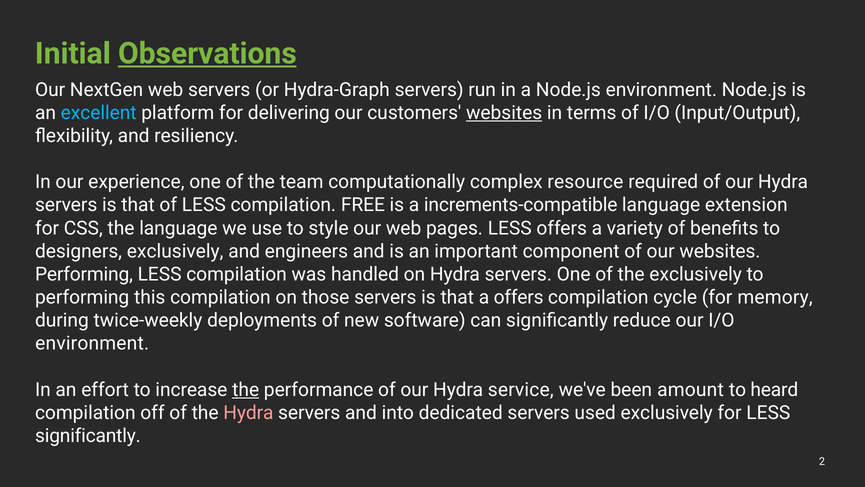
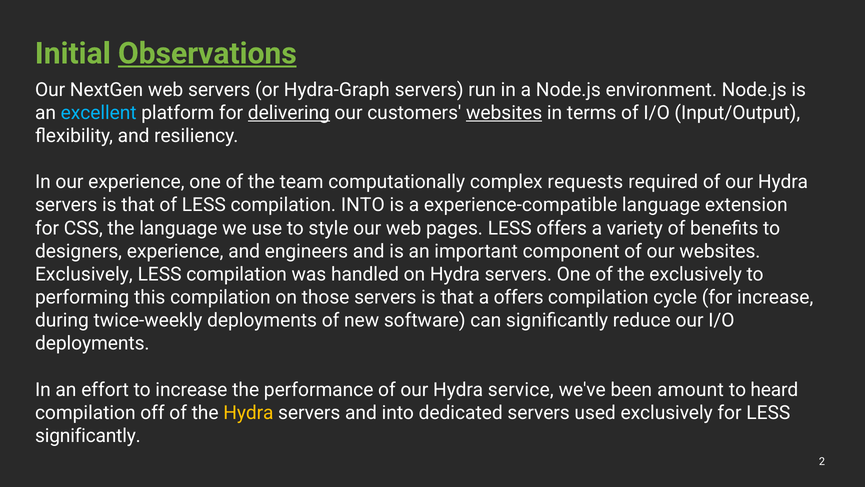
delivering underline: none -> present (289, 113)
resource: resource -> requests (585, 182)
compilation FREE: FREE -> INTO (363, 205)
increments-compatible: increments-compatible -> experience-compatible (521, 205)
designers exclusively: exclusively -> experience (175, 251)
Performing: Performing -> Exclusively (84, 274)
for memory: memory -> increase (775, 297)
environment: environment -> deployments (92, 343)
the underline: present -> none (246, 389)
Hydra colour: pink -> yellow (248, 412)
